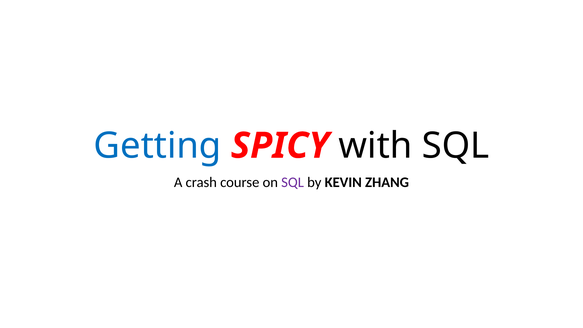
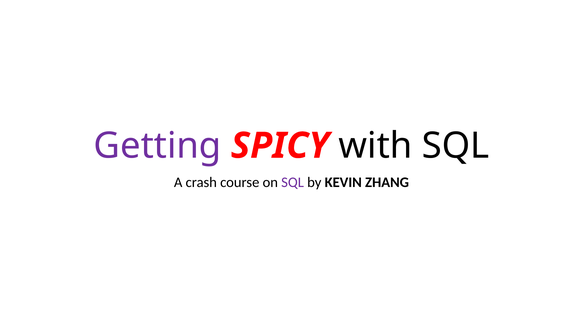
Getting colour: blue -> purple (157, 146)
